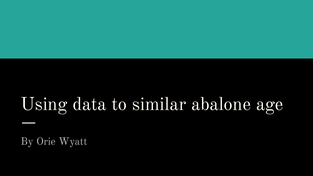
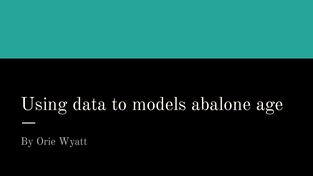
similar: similar -> models (159, 104)
